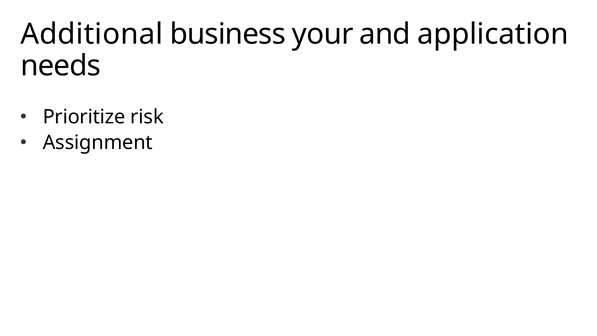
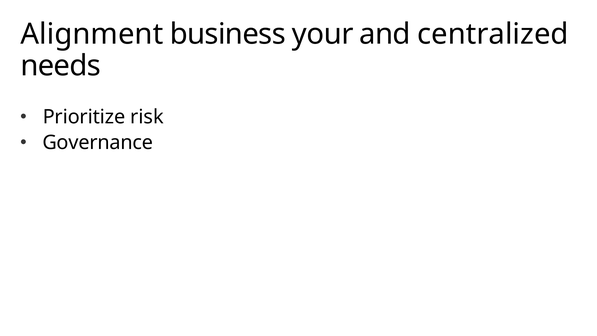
Additional: Additional -> Alignment (92, 34)
application: application -> centralized (493, 34)
Assignment: Assignment -> Governance (98, 142)
